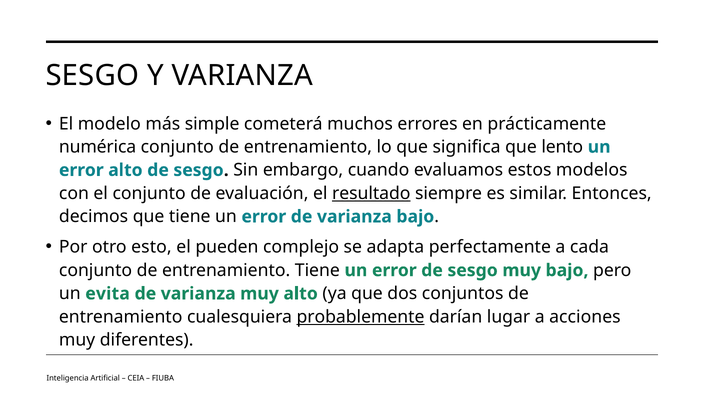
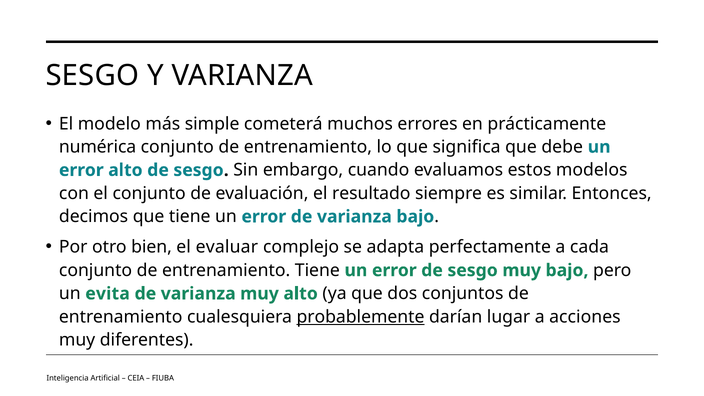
lento: lento -> debe (562, 147)
resultado underline: present -> none (371, 193)
esto: esto -> bien (152, 247)
pueden: pueden -> evaluar (227, 247)
